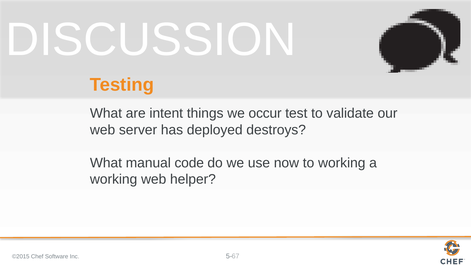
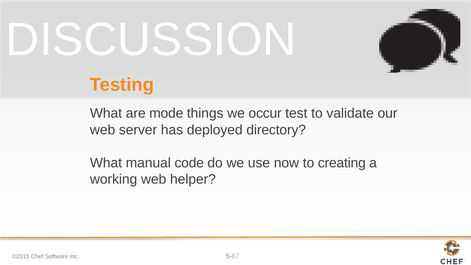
intent: intent -> mode (166, 113)
destroys: destroys -> directory (276, 130)
to working: working -> creating (342, 163)
